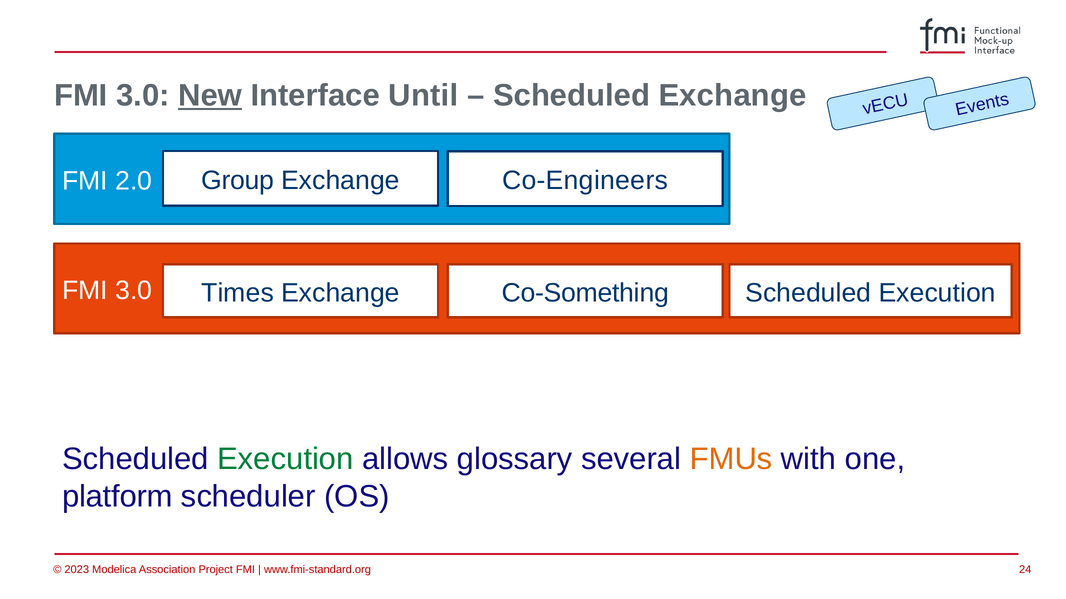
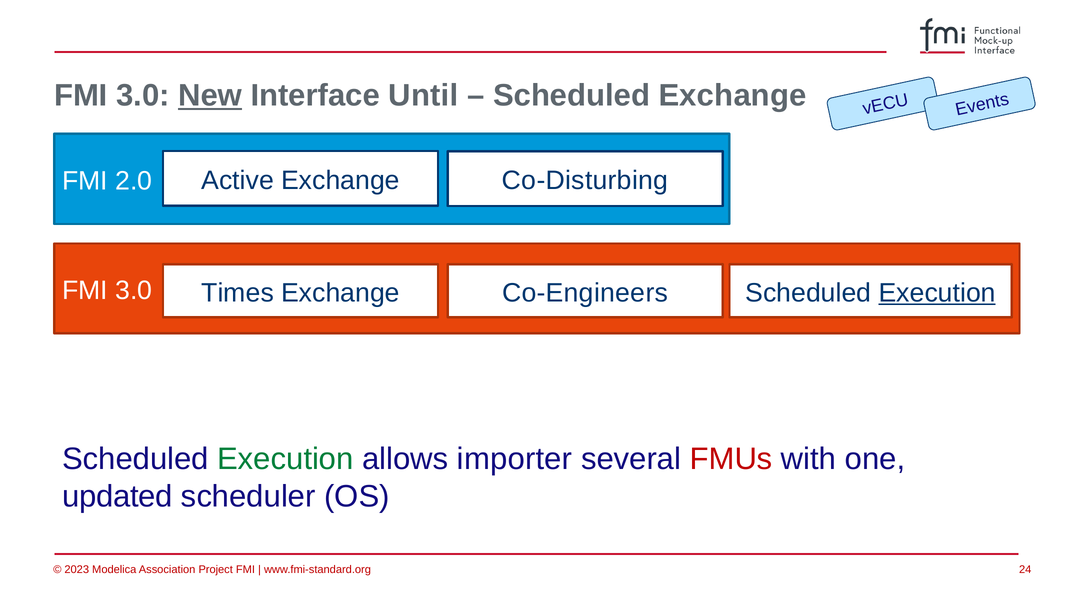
Group: Group -> Active (238, 180)
Co-Engineers: Co-Engineers -> Co-Disturbing (585, 181)
Co-Something: Co-Something -> Co-Engineers (585, 293)
Execution underline: none -> present (937, 293)
glossary: glossary -> importer (515, 460)
FMUs colour: orange -> red (731, 460)
platform: platform -> updated (117, 497)
